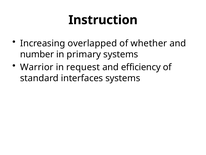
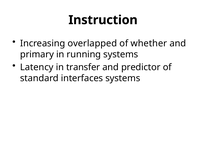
number: number -> primary (37, 54)
primary: primary -> running (84, 54)
Warrior: Warrior -> Latency (37, 67)
request: request -> transfer (83, 67)
efficiency: efficiency -> predictor (141, 67)
